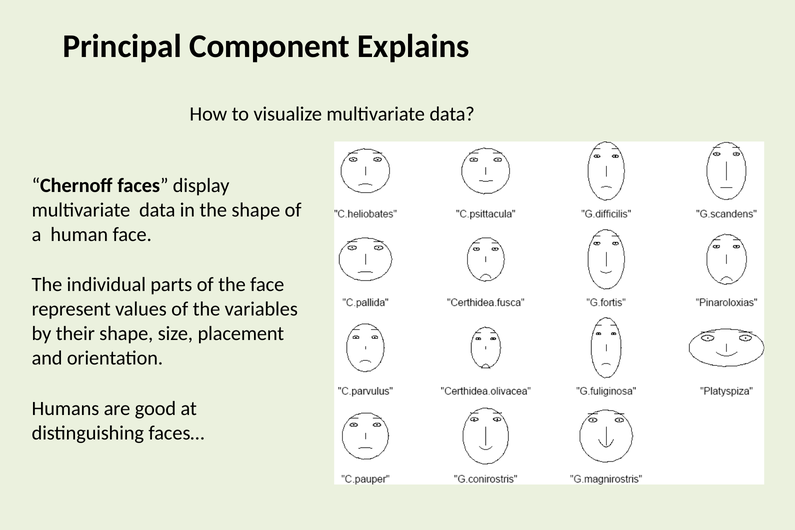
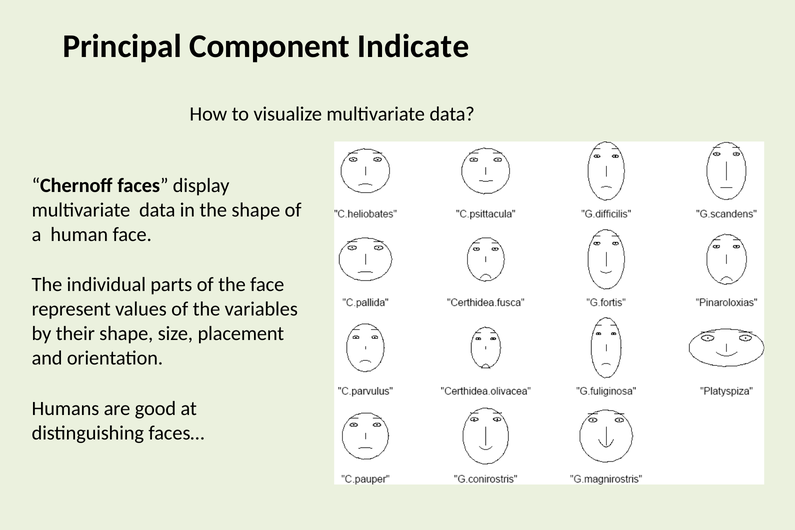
Explains: Explains -> Indicate (413, 46)
